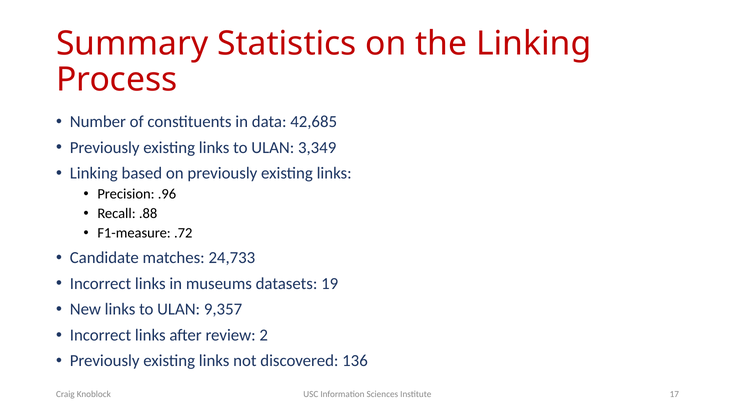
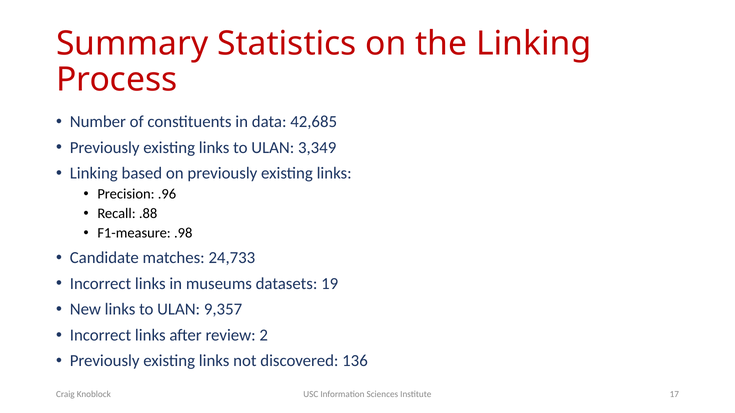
.72: .72 -> .98 (183, 233)
